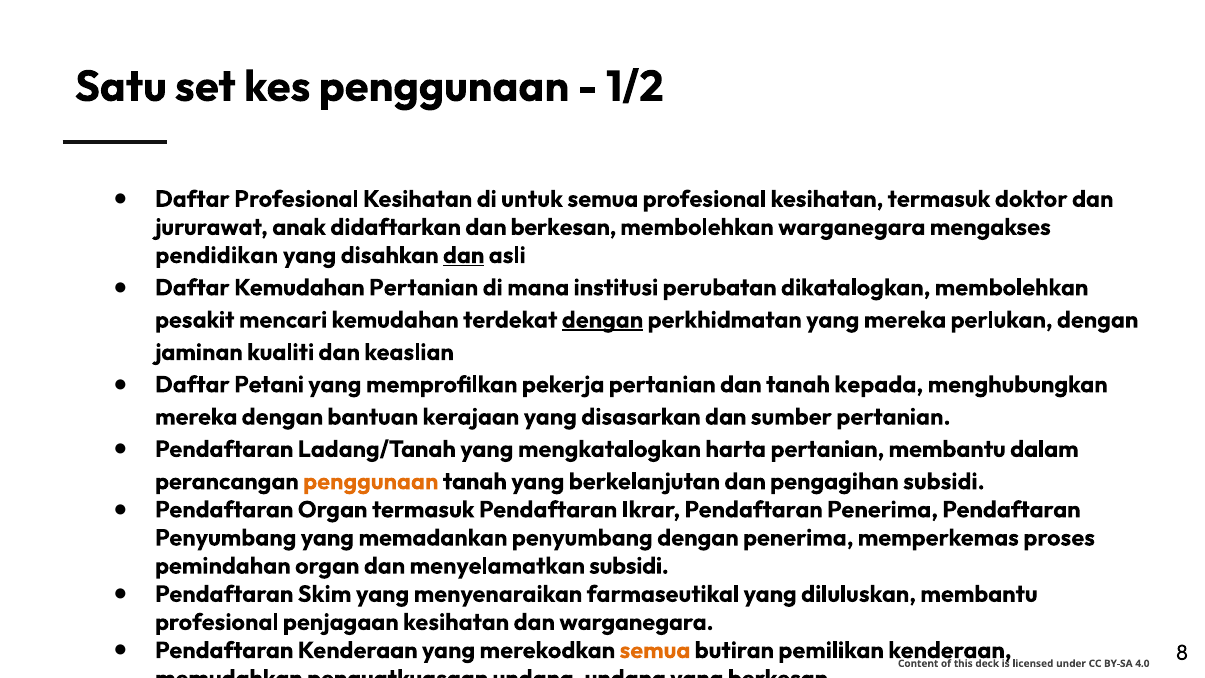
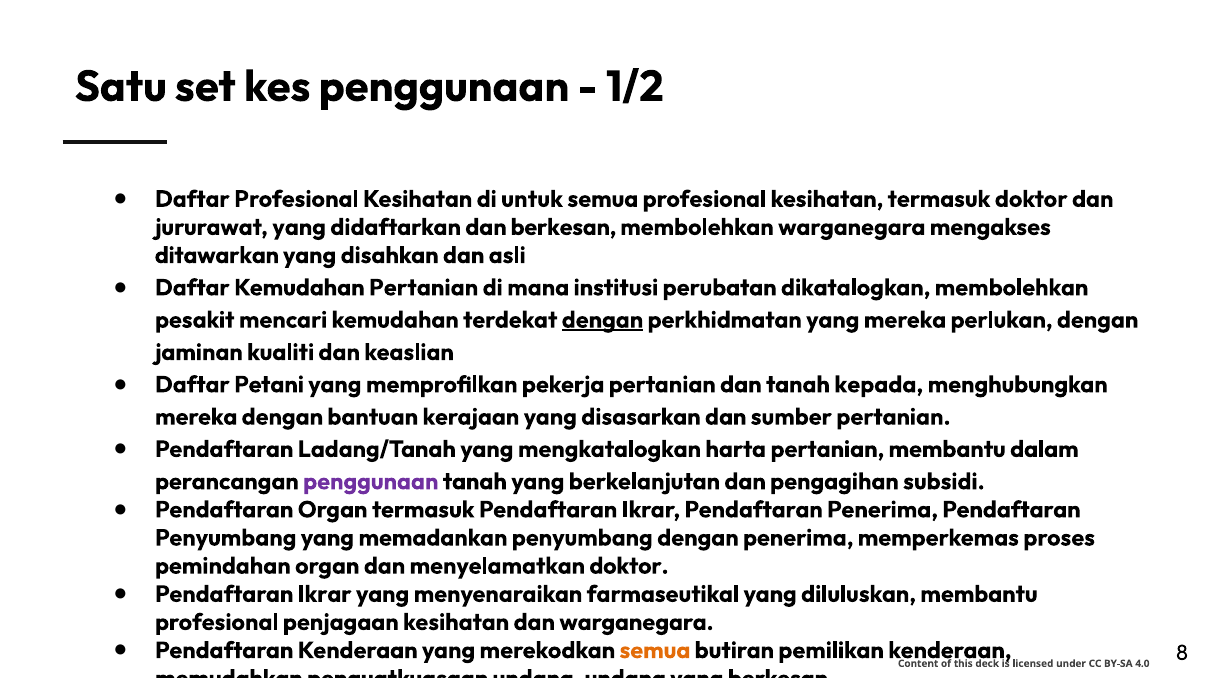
jururawat anak: anak -> yang (299, 227)
pendidikan: pendidikan -> ditawarkan (217, 255)
dan underline: present -> none (464, 255)
penggunaan colour: orange -> purple (371, 481)
menyelamatkan subsidi: subsidi -> doktor (629, 566)
Skim: Skim -> Ikrar (325, 594)
